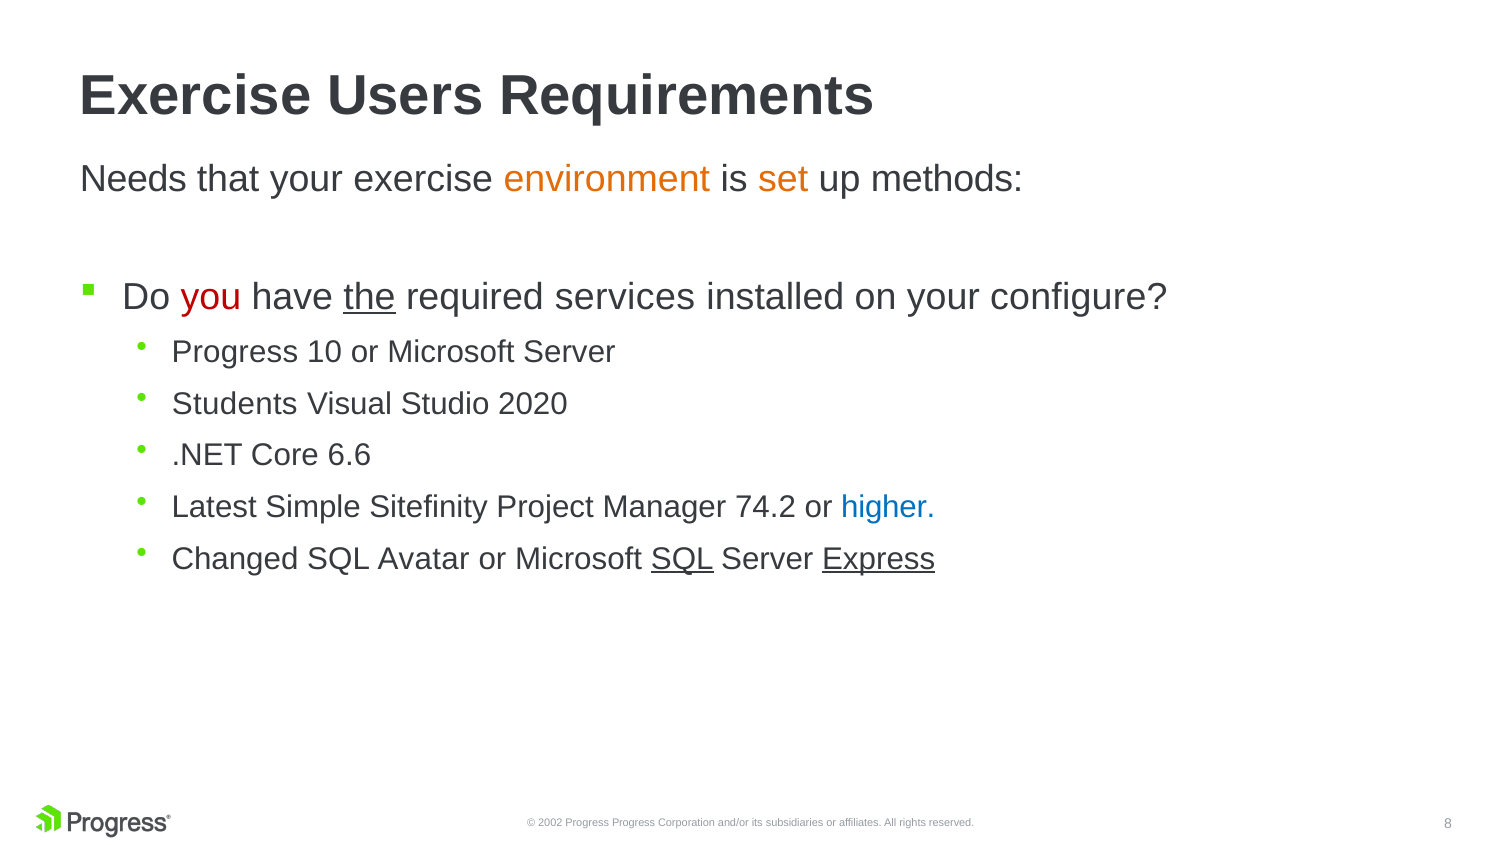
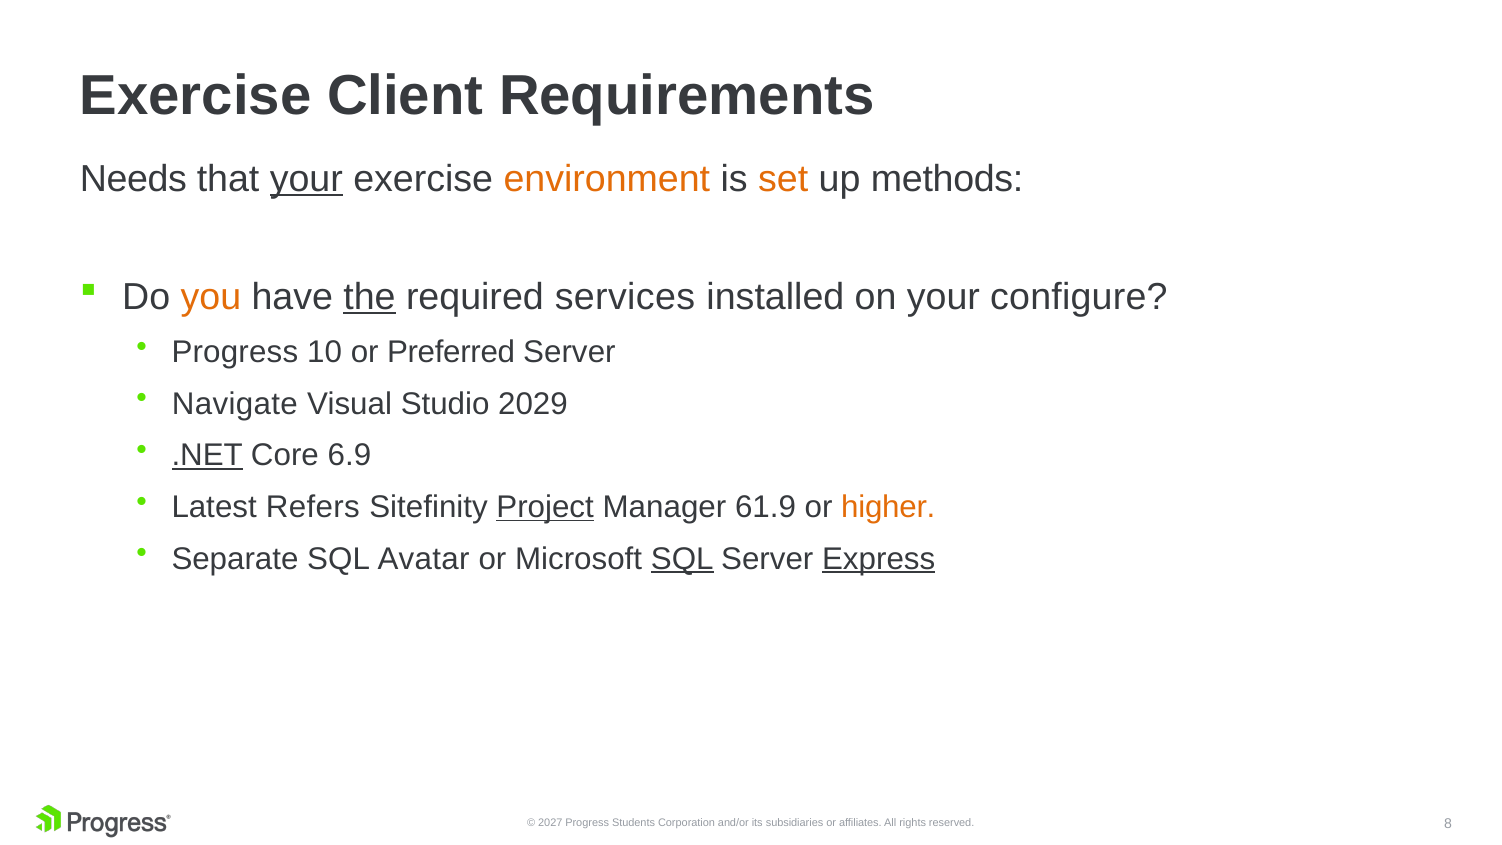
Users: Users -> Client (405, 96)
your underline: none -> present (306, 179)
you colour: red -> orange (211, 297)
10 or Microsoft: Microsoft -> Preferred (451, 352)
Students: Students -> Navigate (235, 404)
2020: 2020 -> 2029 (533, 404)
.NET underline: none -> present (207, 455)
6.6: 6.6 -> 6.9 (349, 455)
Simple: Simple -> Refers (313, 507)
Project underline: none -> present (545, 507)
74.2: 74.2 -> 61.9 (765, 507)
higher colour: blue -> orange (888, 507)
Changed: Changed -> Separate (235, 559)
2002: 2002 -> 2027 (550, 823)
Progress: Progress -> Students (634, 823)
